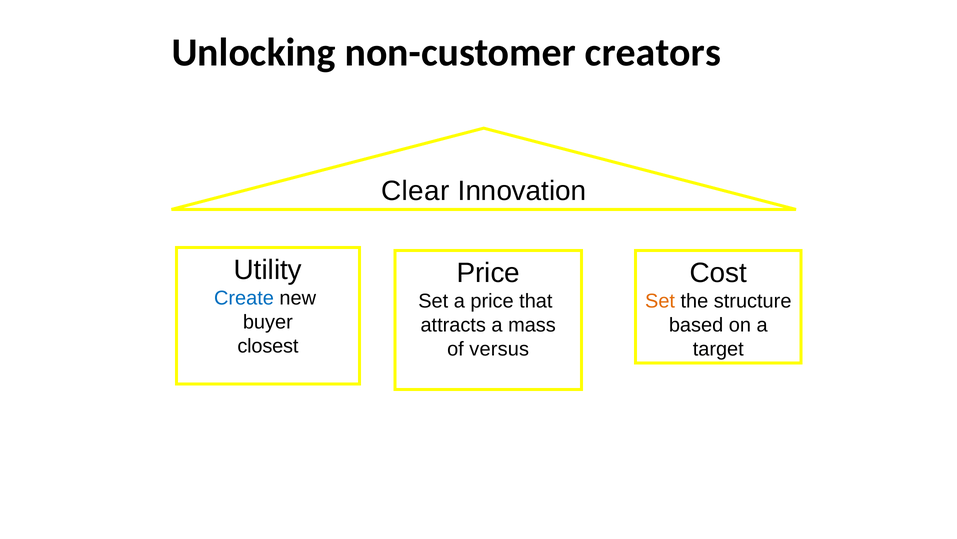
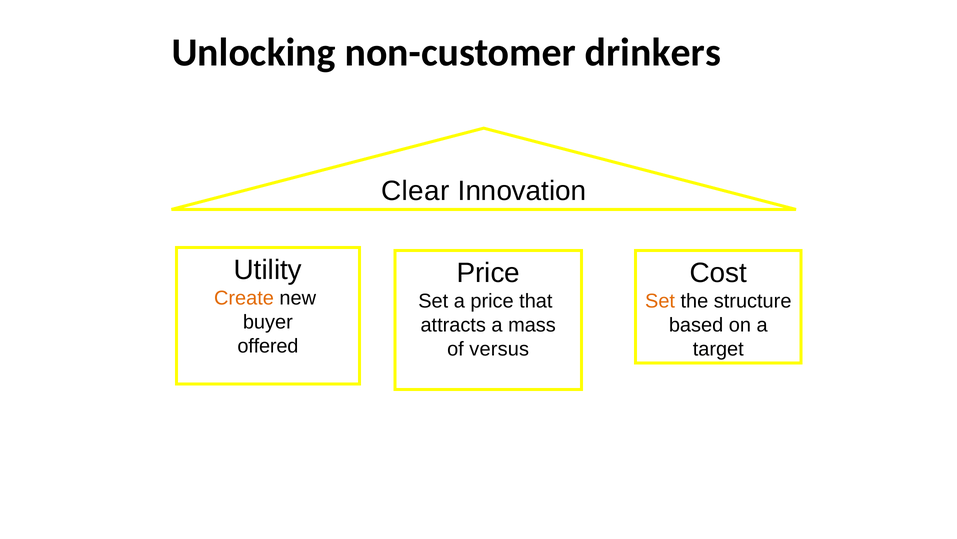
creators: creators -> drinkers (653, 53)
Create colour: blue -> orange (244, 298)
closest: closest -> offered (268, 346)
